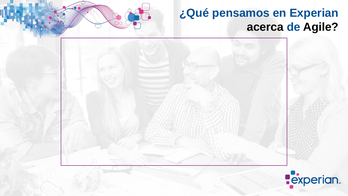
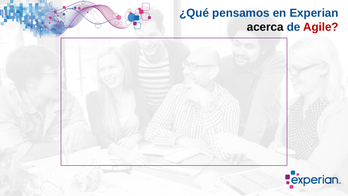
Agile colour: black -> red (321, 27)
